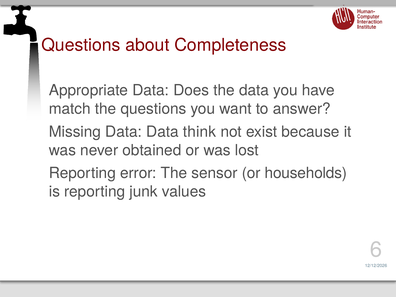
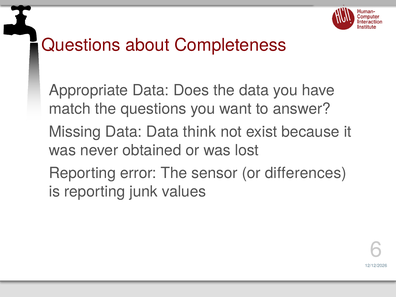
households: households -> differences (306, 173)
